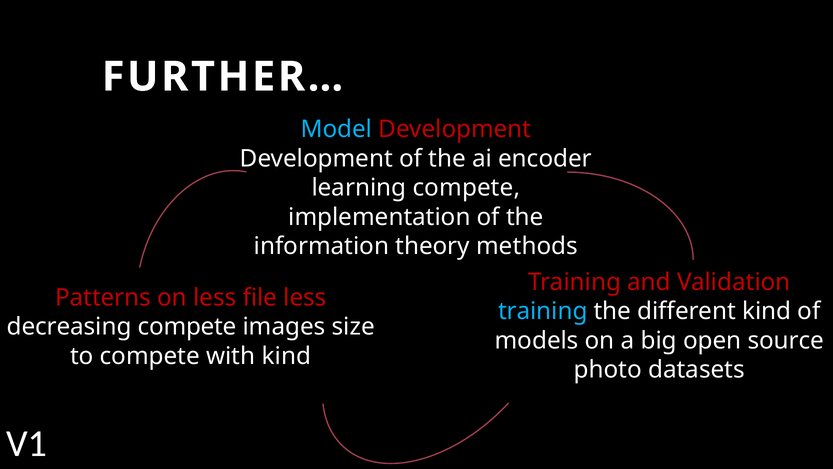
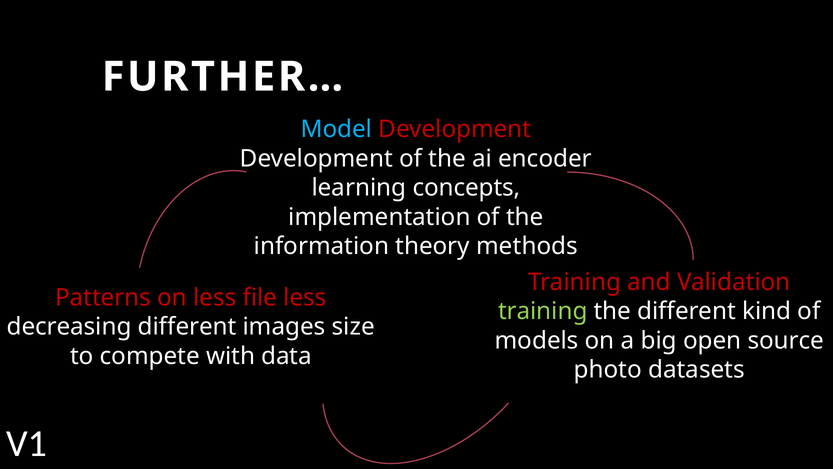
learning compete: compete -> concepts (467, 188)
training colour: light blue -> light green (543, 311)
decreasing compete: compete -> different (187, 327)
with kind: kind -> data (287, 356)
